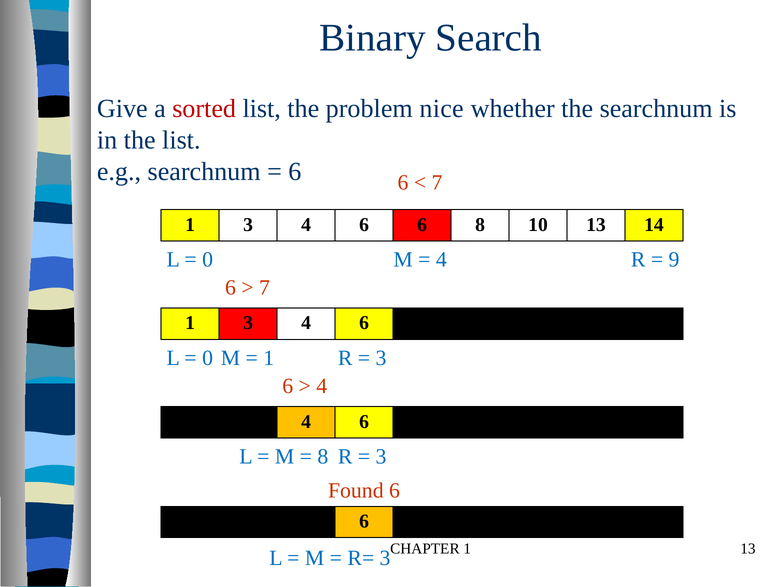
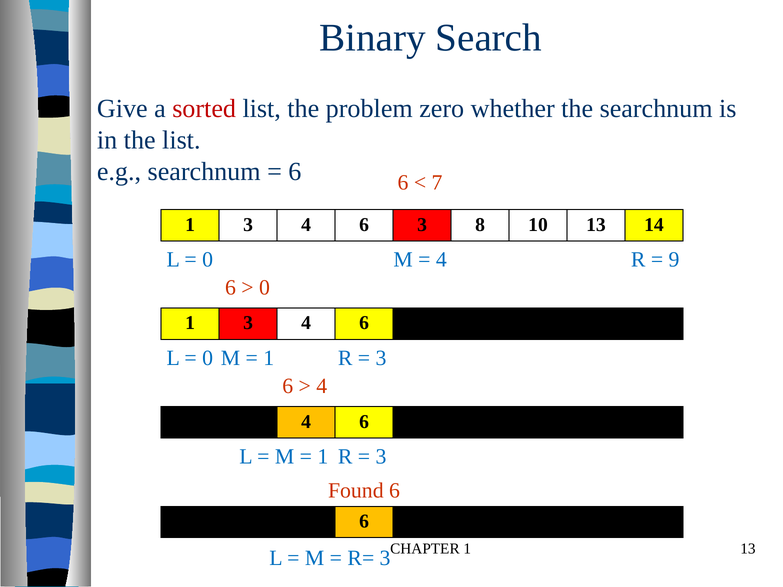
nice: nice -> zero (442, 109)
6 6: 6 -> 3 (422, 225)
7: 7 -> 0 (264, 287)
8: 8 -> 1 (323, 457)
